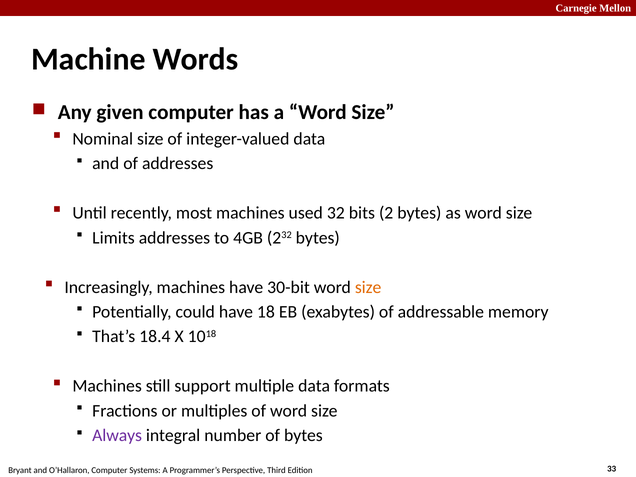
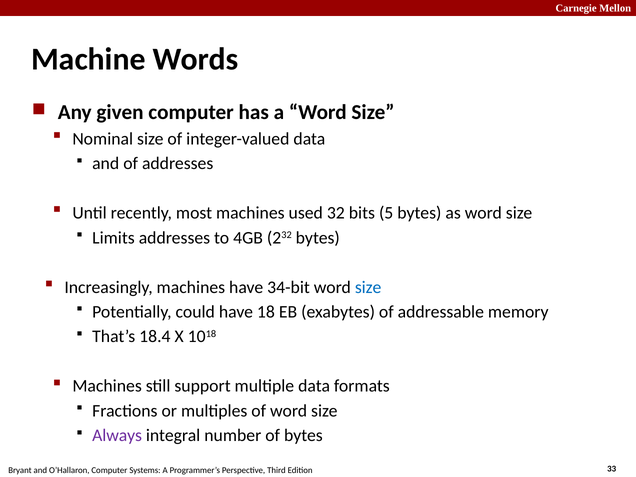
2: 2 -> 5 (386, 213)
30-bit: 30-bit -> 34-bit (289, 287)
size colour: orange -> blue (368, 287)
